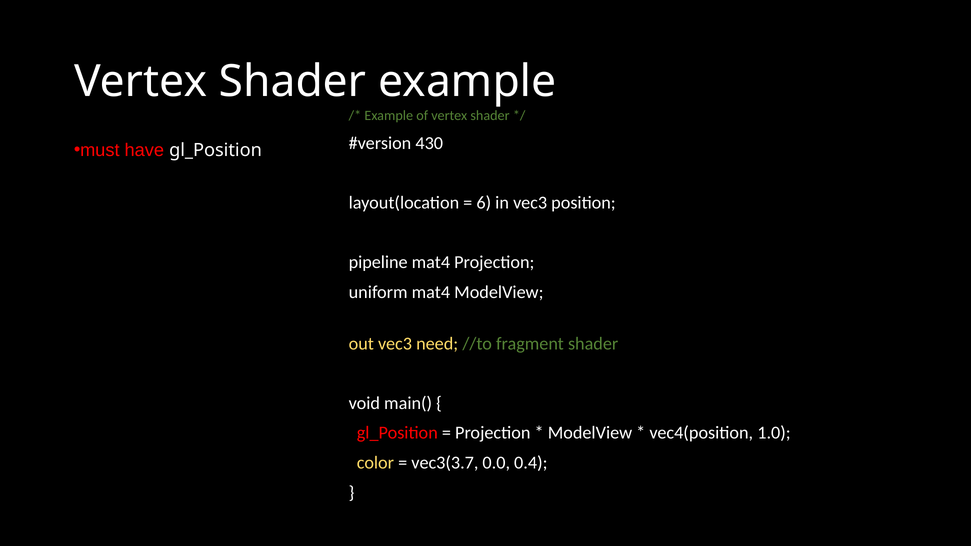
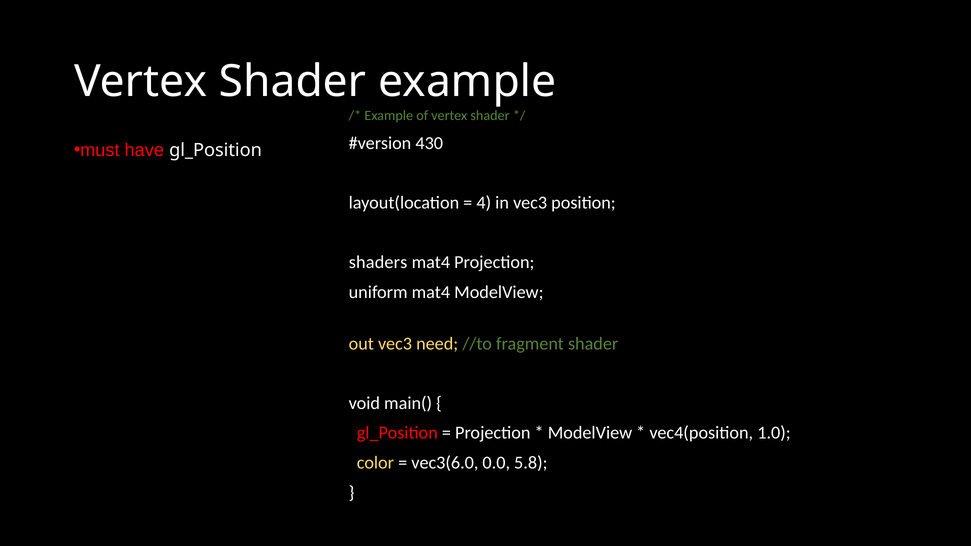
6: 6 -> 4 (484, 203)
pipeline: pipeline -> shaders (378, 262)
vec3(3.7: vec3(3.7 -> vec3(6.0 (445, 463)
0.4: 0.4 -> 5.8 (531, 463)
